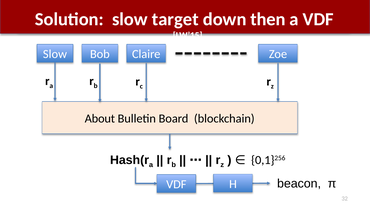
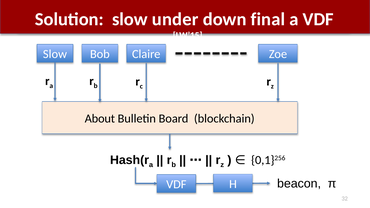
target: target -> under (175, 19)
then: then -> final (268, 19)
